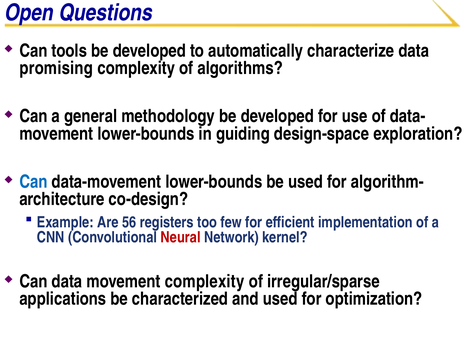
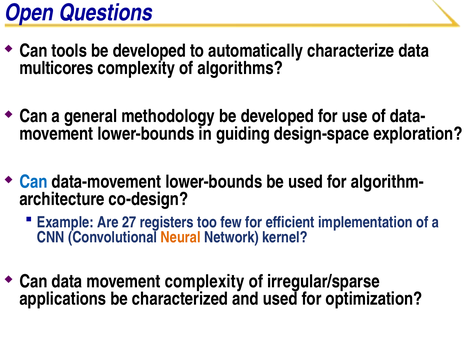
promising: promising -> multicores (56, 68)
56: 56 -> 27 (129, 222)
Neural colour: red -> orange (181, 237)
